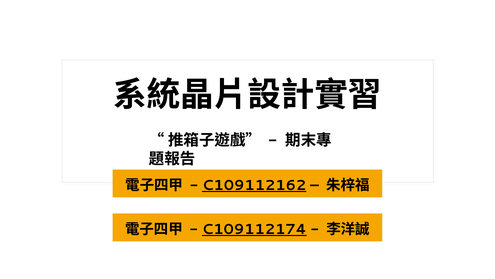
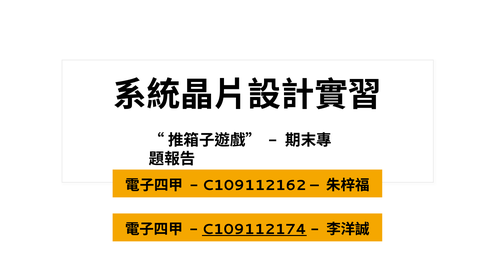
C109112162 underline: present -> none (254, 185)
